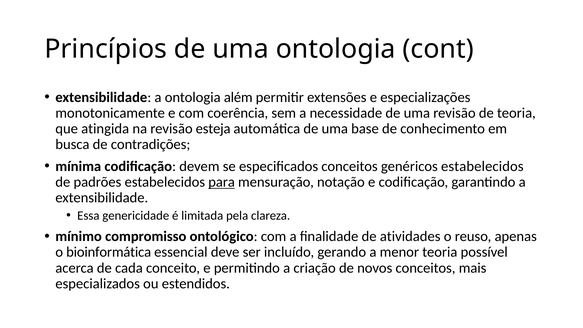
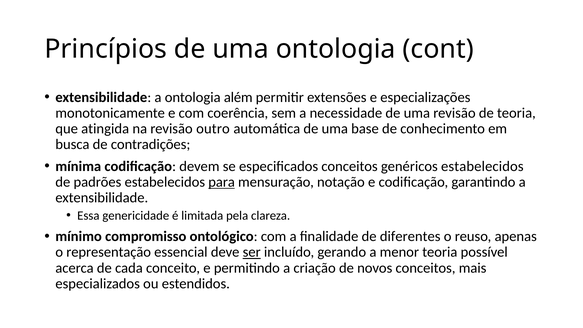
esteja: esteja -> outro (213, 129)
atividades: atividades -> diferentes (410, 236)
bioinformática: bioinformática -> representação (109, 252)
ser underline: none -> present (252, 252)
